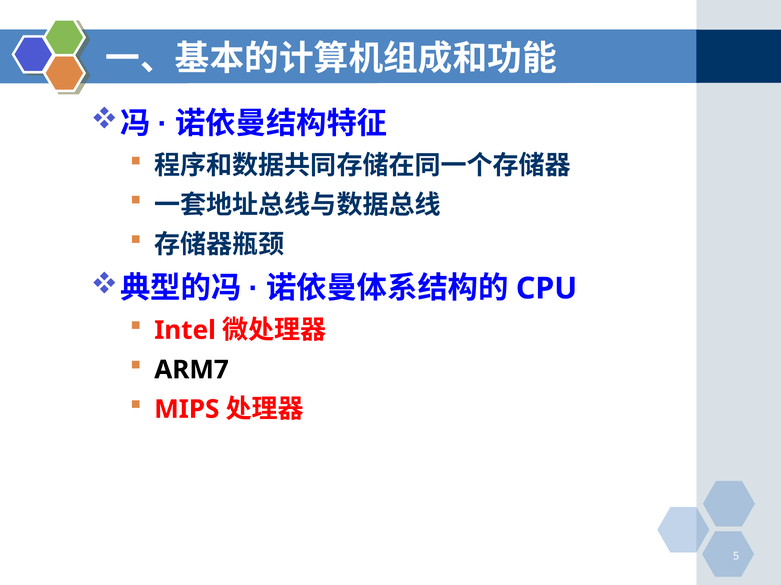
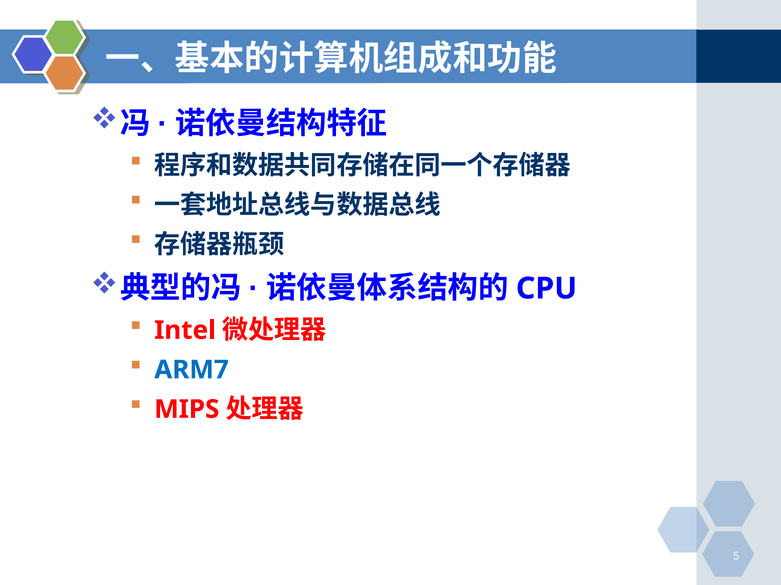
ARM7 colour: black -> blue (192, 370)
